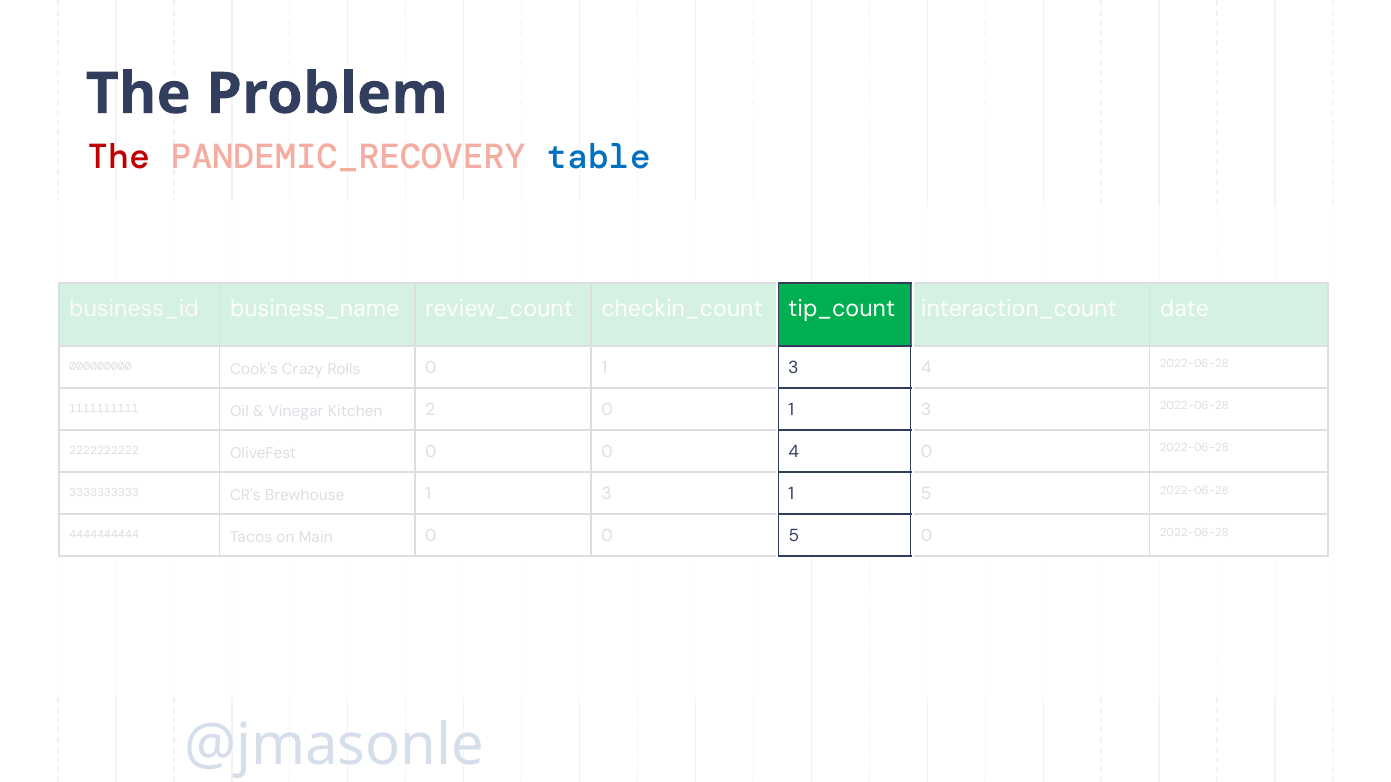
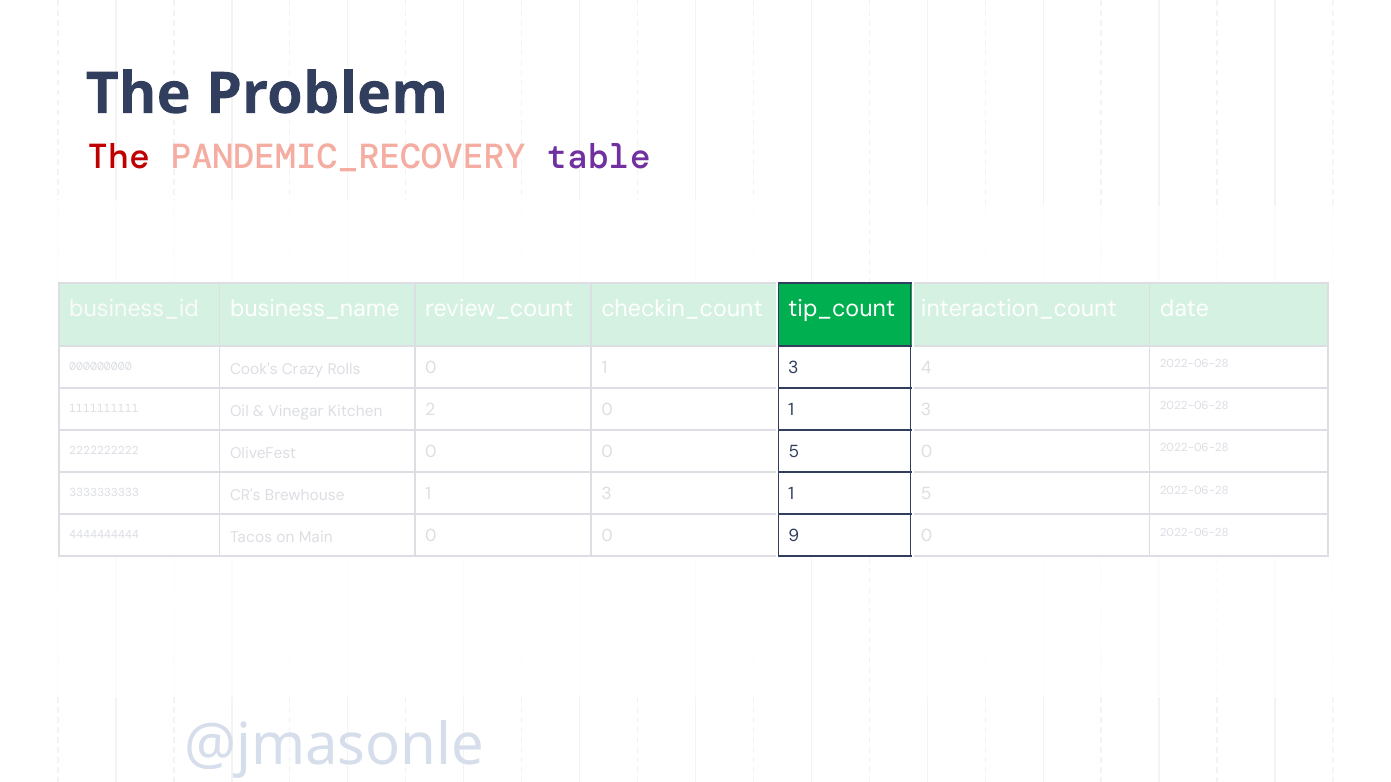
table colour: blue -> purple (598, 157)
4: 4 -> 5 (794, 452)
5: 5 -> 9 (794, 536)
